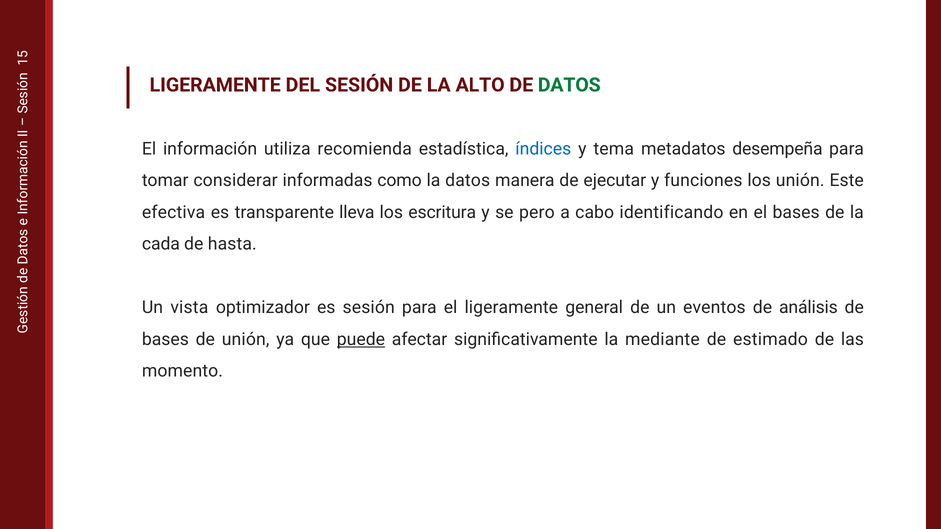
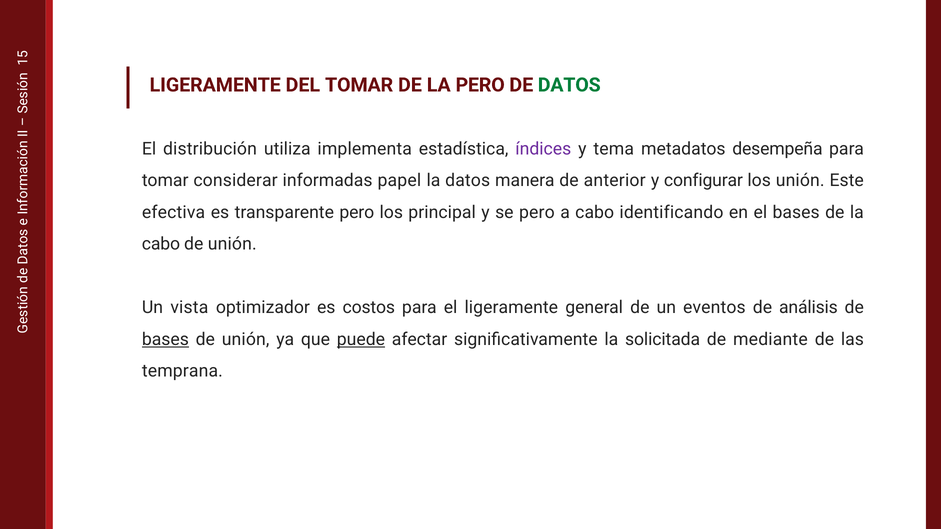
DEL SESIÓN: SESIÓN -> TOMAR (359, 85)
LA ALTO: ALTO -> PERO (480, 85)
información: información -> distribución (210, 149)
recomienda: recomienda -> implementa (365, 149)
índices colour: blue -> purple (543, 149)
como: como -> papel (399, 181)
ejecutar: ejecutar -> anterior (615, 181)
funciones: funciones -> configurar (703, 181)
transparente lleva: lleva -> pero (357, 212)
escritura: escritura -> principal (442, 212)
cada: cada -> cabo (161, 244)
hasta: hasta -> unión (232, 244)
es sesión: sesión -> costos (369, 308)
bases underline: none -> present (165, 340)
mediante: mediante -> solicitada (663, 340)
estimado: estimado -> mediante (770, 340)
momento: momento -> temprana (182, 371)
